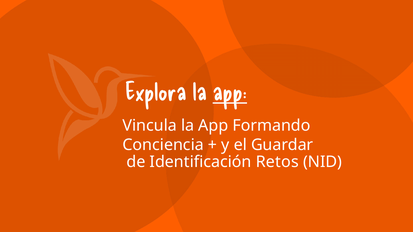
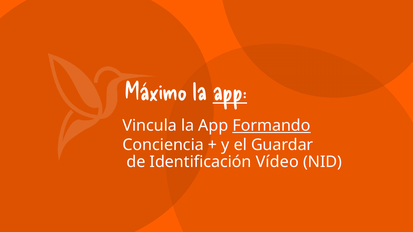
Explora: Explora -> Máximo (156, 92)
Formando underline: none -> present (271, 126)
Retos: Retos -> Vídeo (277, 162)
